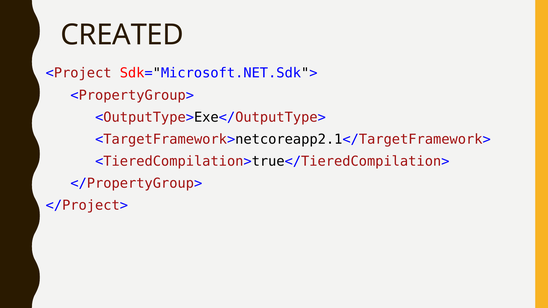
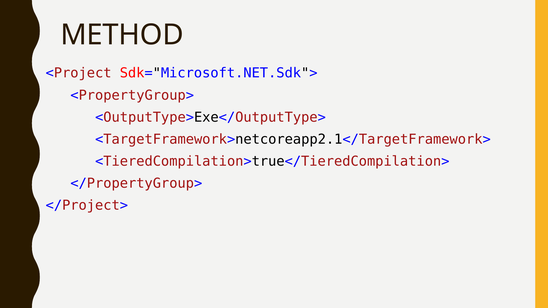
CREATED: CREATED -> METHOD (122, 35)
